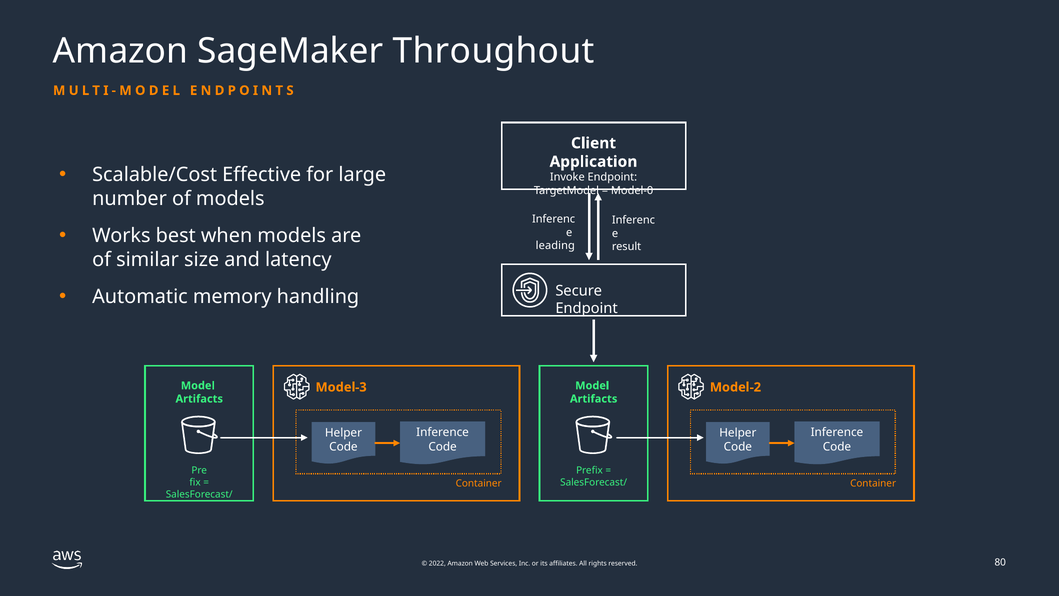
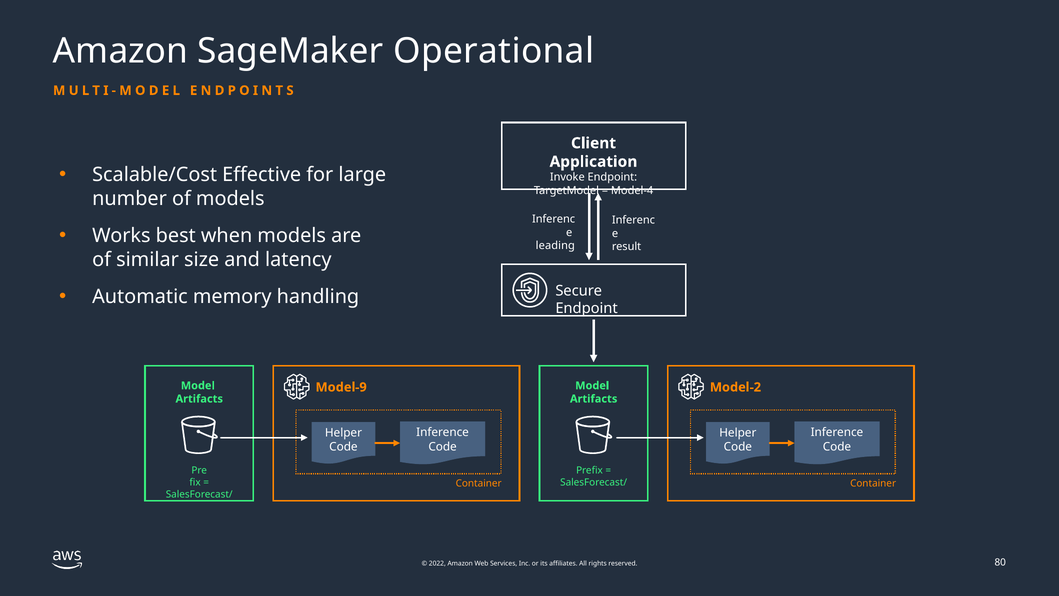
Throughout: Throughout -> Operational (494, 51)
Model-0: Model-0 -> Model-4 (632, 190)
Model-3: Model-3 -> Model-9 (341, 387)
